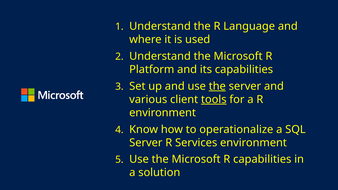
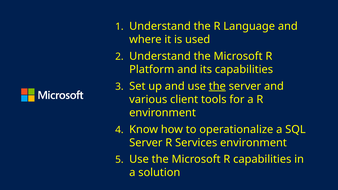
tools underline: present -> none (214, 99)
